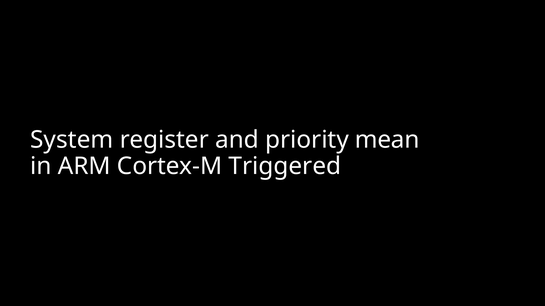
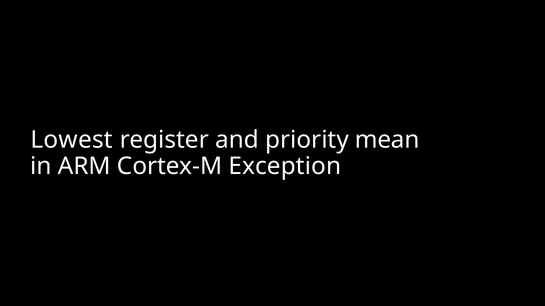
System: System -> Lowest (72, 140)
Triggered: Triggered -> Exception (285, 166)
